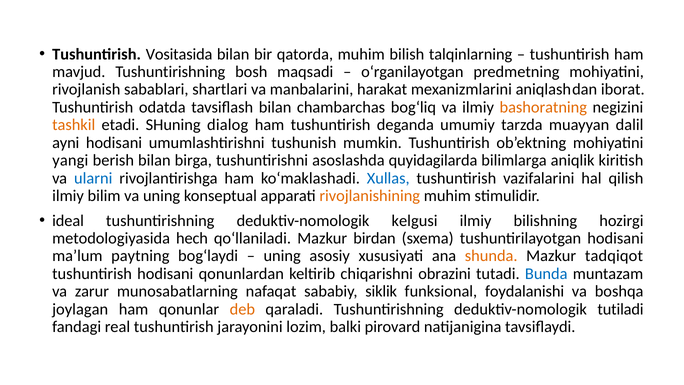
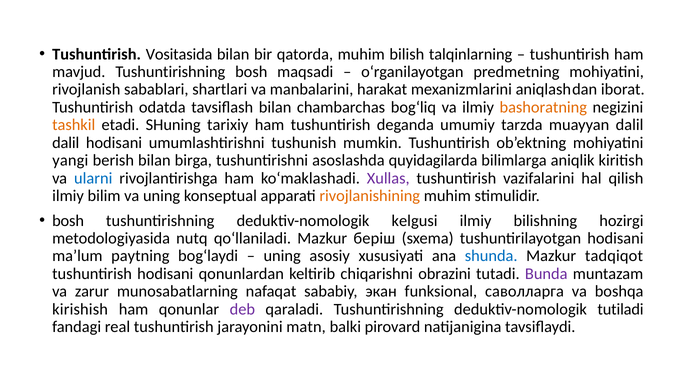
dialog: dialog -> tarixiy (228, 125)
ayni: ayni -> dalil (66, 143)
Xullas colour: blue -> purple (388, 178)
ideal: ideal -> bosh (68, 220)
hech: hech -> nutq (192, 238)
birdan: birdan -> берiш (374, 238)
shunda colour: orange -> blue (491, 256)
Bunda colour: blue -> purple (546, 274)
siklik: siklik -> экан (381, 291)
foydalanishi: foydalanishi -> саволларга (525, 291)
joylagan: joylagan -> kirishish (80, 309)
deb colour: orange -> purple (242, 309)
lozim: lozim -> matn (306, 327)
